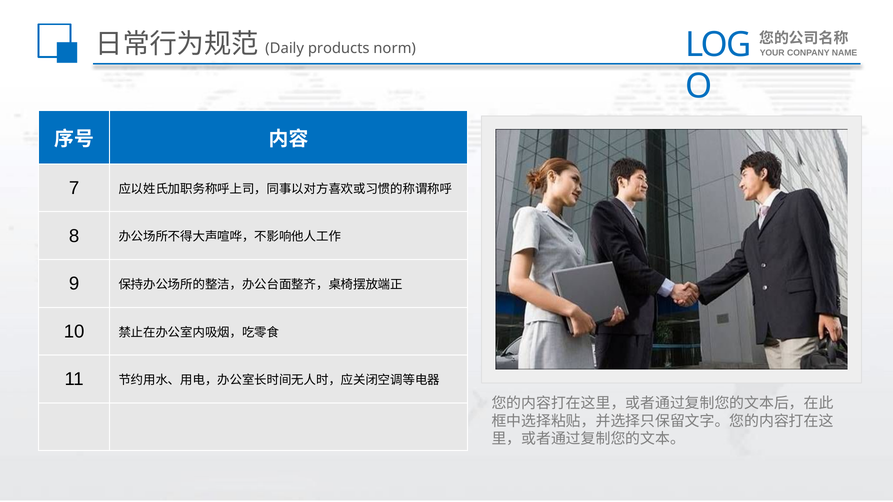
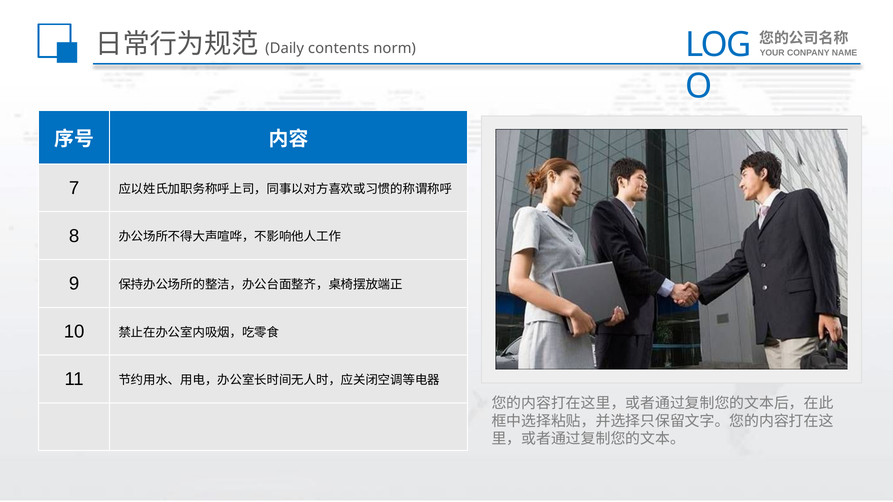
products: products -> contents (339, 48)
